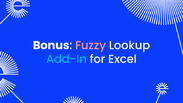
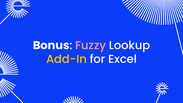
Add-In colour: light blue -> yellow (66, 59)
